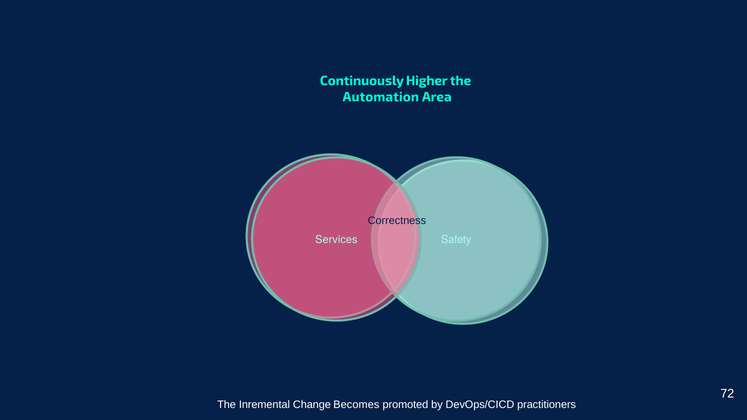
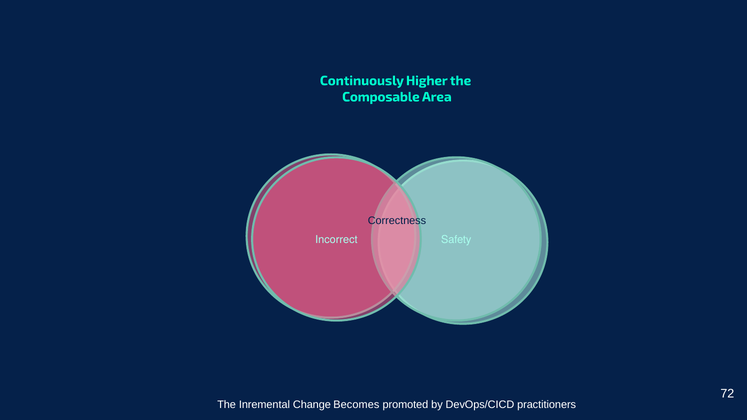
Automation: Automation -> Composable (381, 97)
Services: Services -> Incorrect (336, 240)
